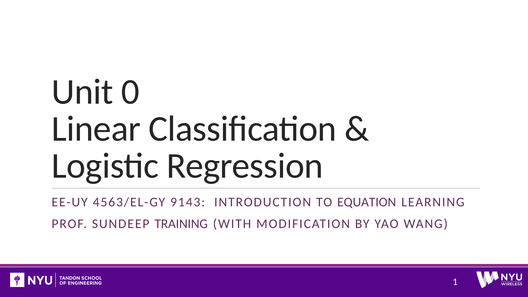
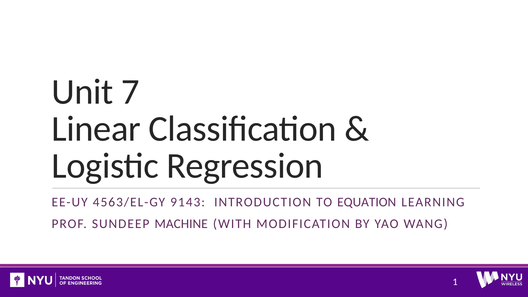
0: 0 -> 7 (130, 92)
TRAINING: TRAINING -> MACHINE (181, 224)
